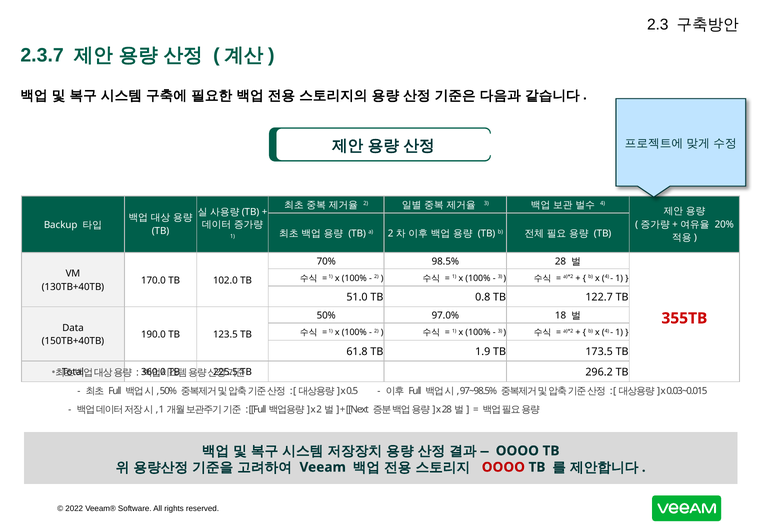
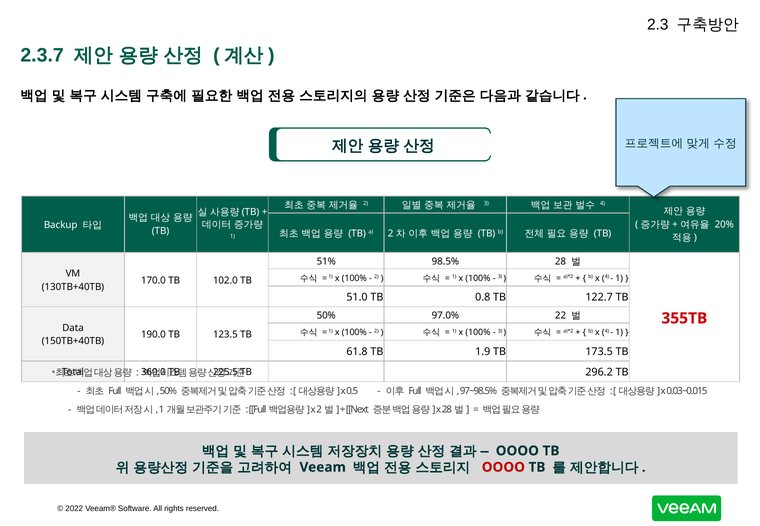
70%: 70% -> 51% (326, 262)
18: 18 -> 22 (561, 316)
